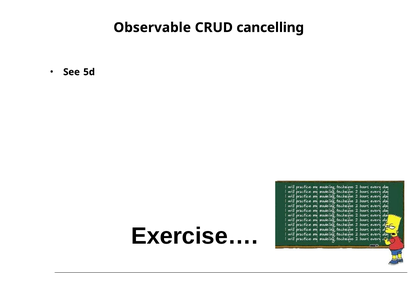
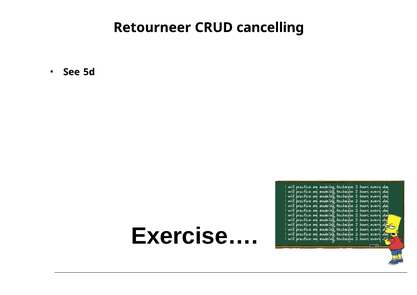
Observable: Observable -> Retourneer (152, 28)
